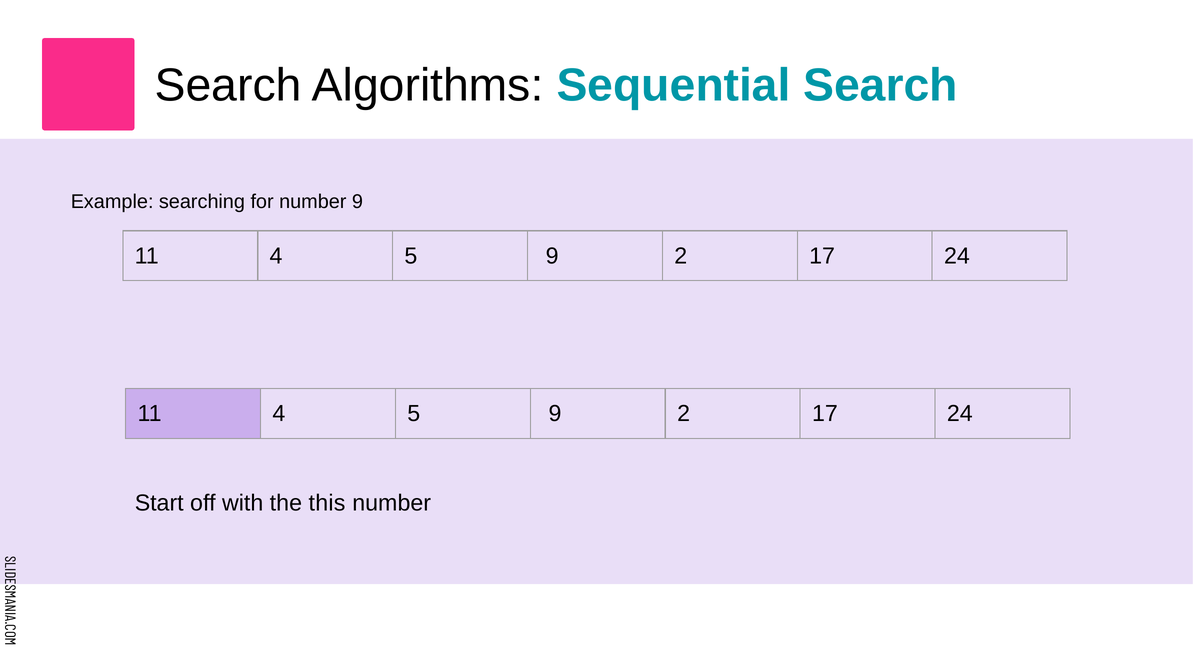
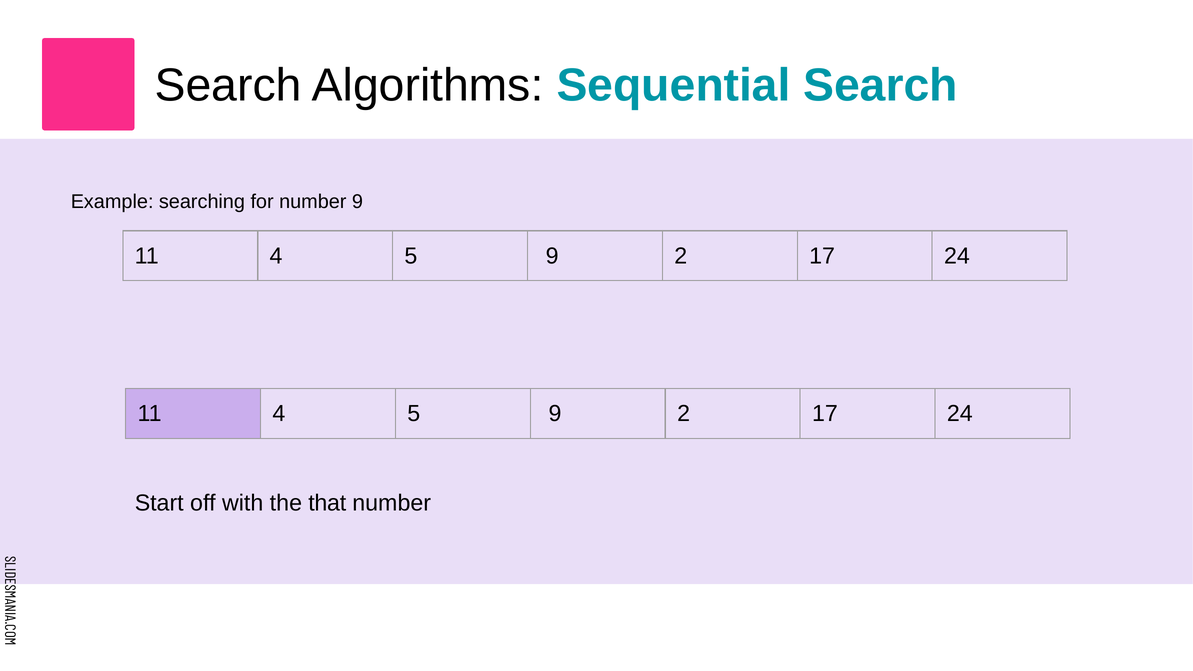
this: this -> that (327, 503)
